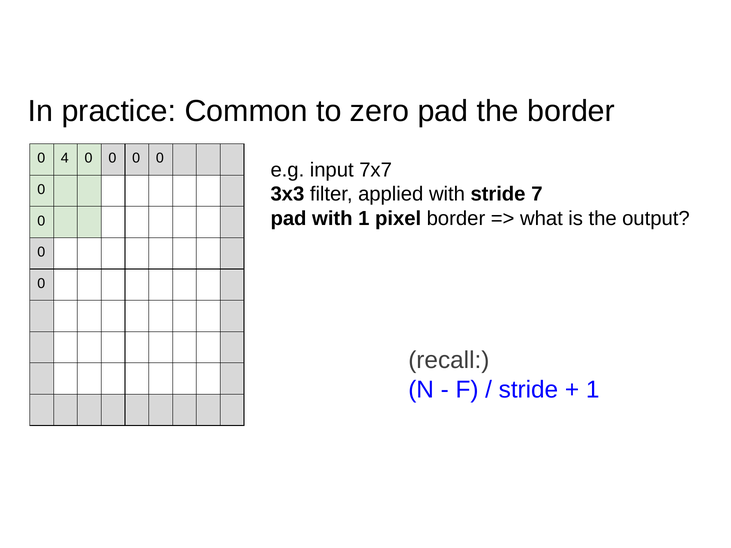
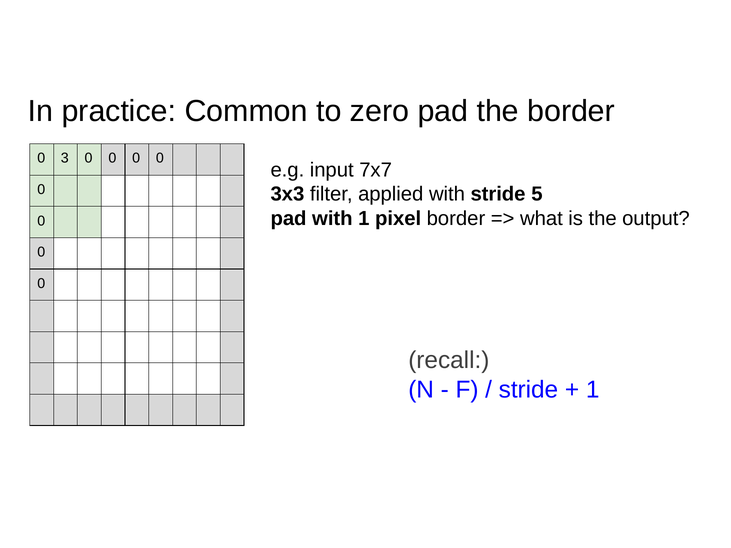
4: 4 -> 3 (65, 158)
stride 7: 7 -> 5 (537, 194)
